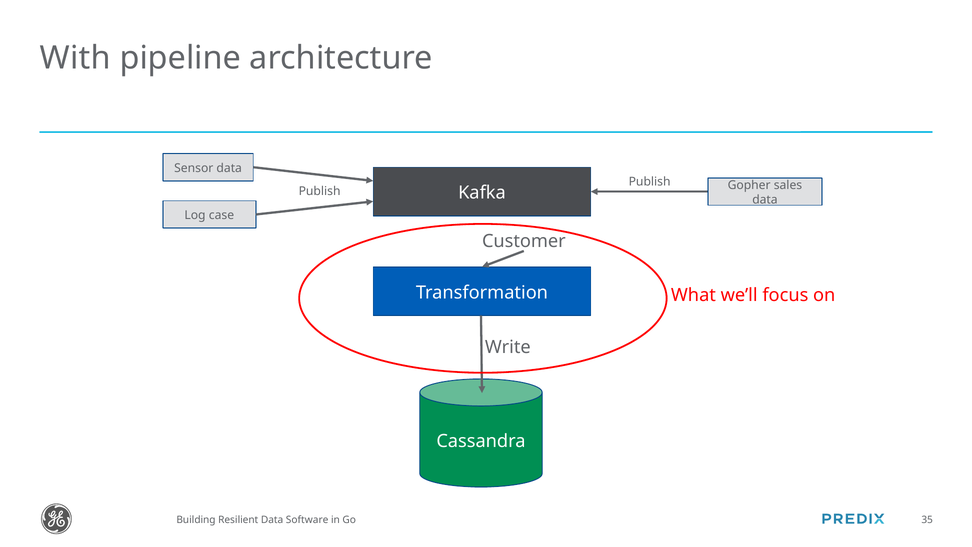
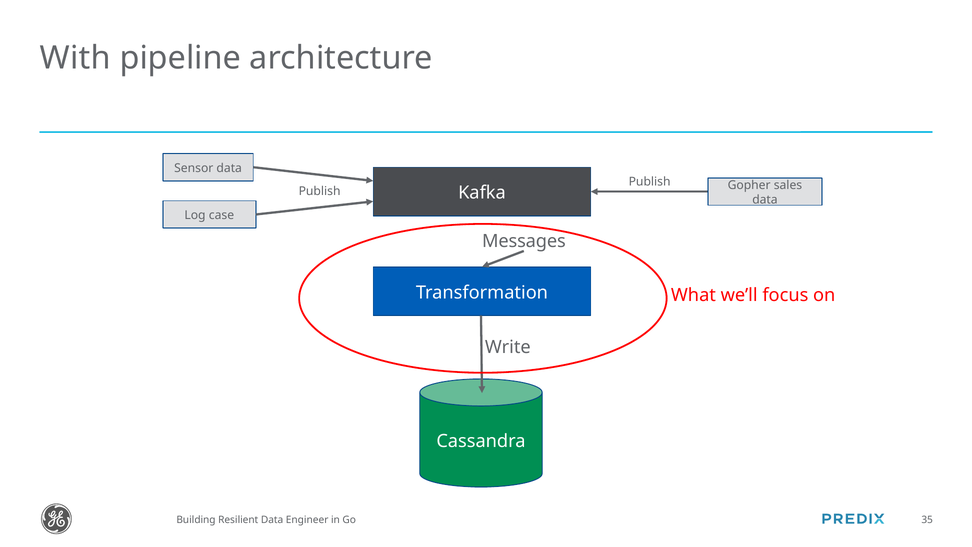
Customer: Customer -> Messages (524, 241)
Software: Software -> Engineer (307, 520)
